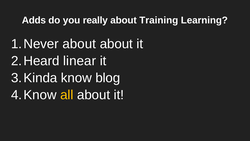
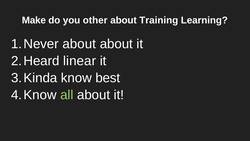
Adds: Adds -> Make (34, 20)
really: really -> other (95, 20)
blog: blog -> best (108, 78)
all colour: yellow -> light green (67, 95)
